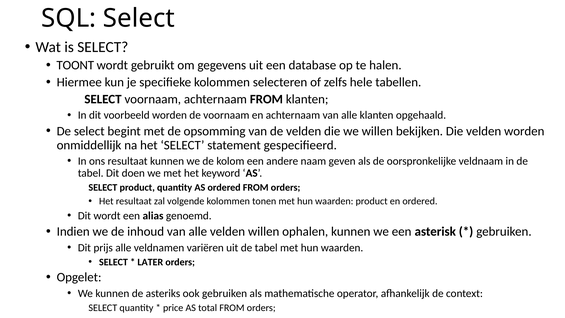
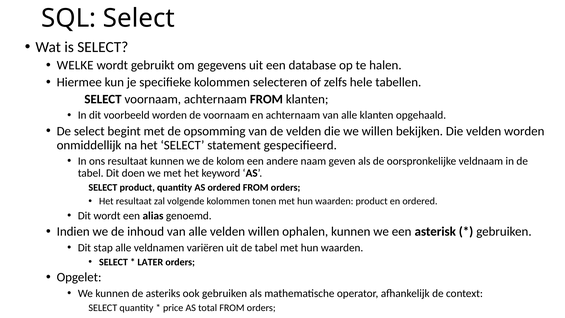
TOONT: TOONT -> WELKE (75, 65)
prijs: prijs -> stap (103, 248)
